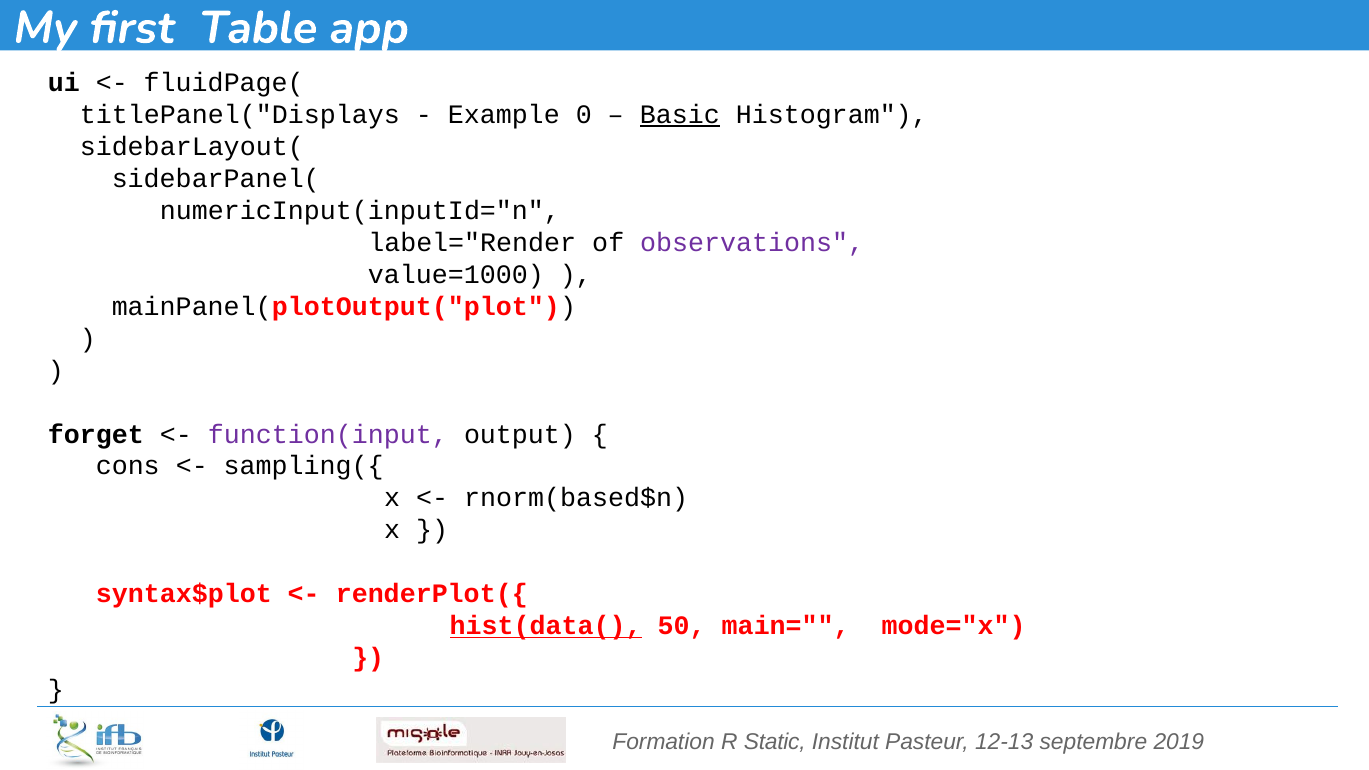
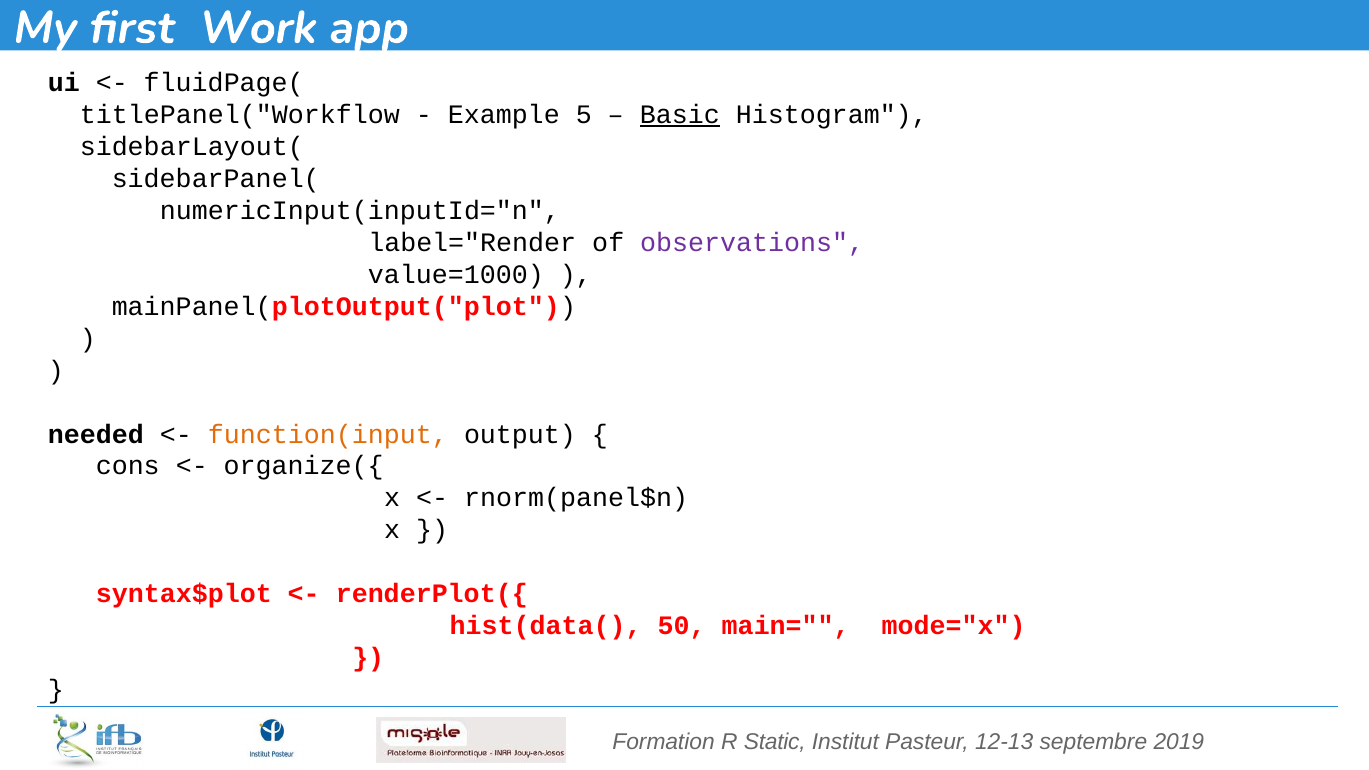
Table: Table -> Work (258, 28)
titlePanel("Displays: titlePanel("Displays -> titlePanel("Workflow (240, 115)
0: 0 -> 5 (584, 115)
forget: forget -> needed (96, 434)
function(input colour: purple -> orange (328, 434)
sampling({: sampling({ -> organize({ (304, 466)
rnorm(based$n: rnorm(based$n -> rnorm(panel$n (576, 498)
hist(data( underline: present -> none (546, 626)
